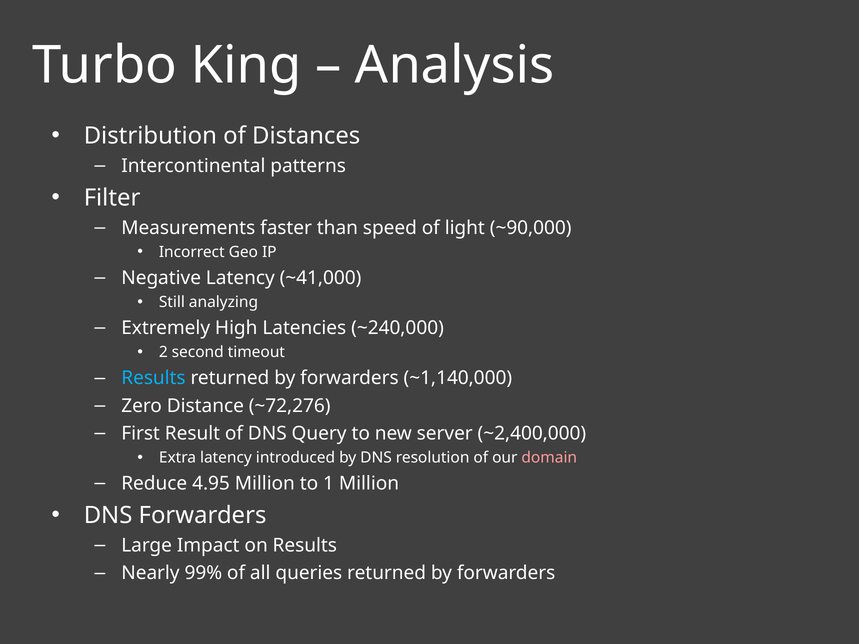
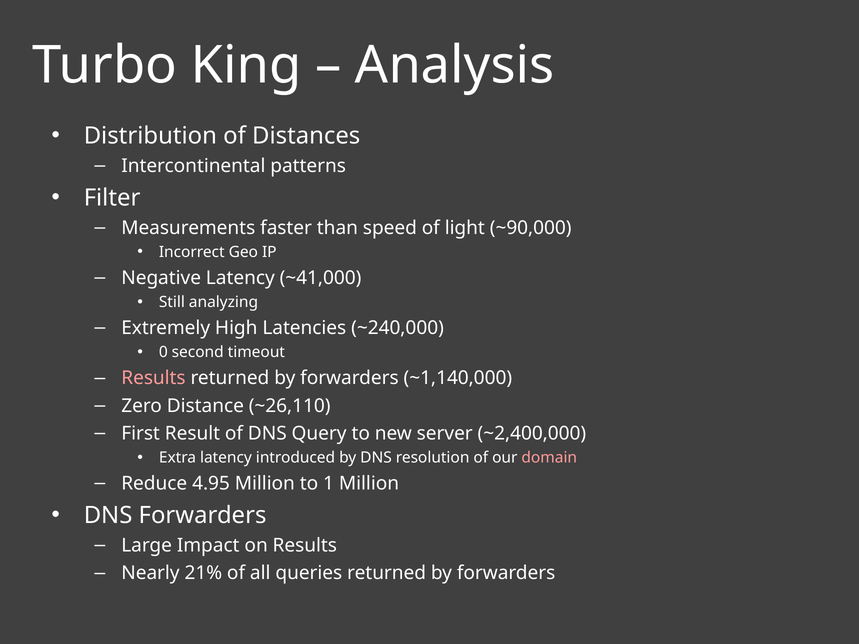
2: 2 -> 0 (163, 352)
Results colour: light blue -> pink (153, 378)
~72,276: ~72,276 -> ~26,110 (290, 406)
99%: 99% -> 21% (203, 573)
